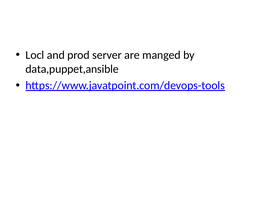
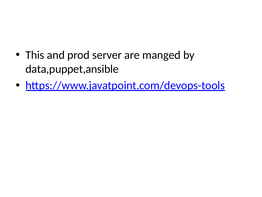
Locl: Locl -> This (35, 55)
